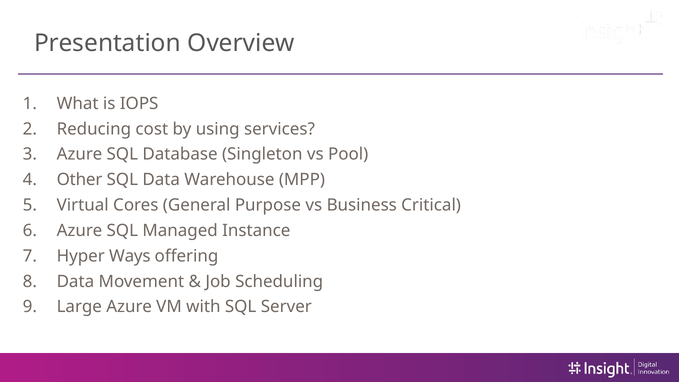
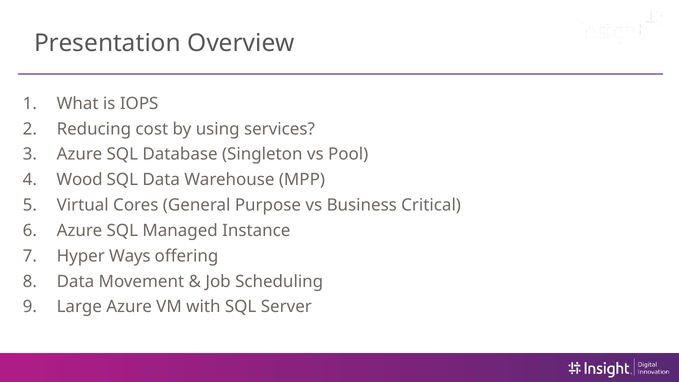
Other: Other -> Wood (80, 180)
